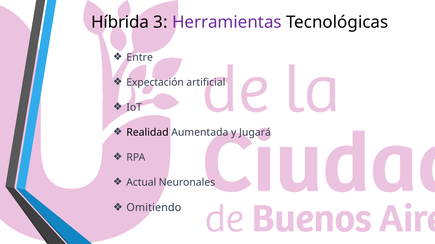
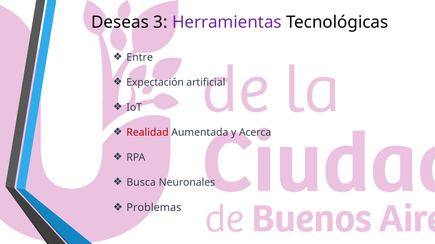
Híbrida: Híbrida -> Deseas (120, 22)
Realidad colour: black -> red (147, 133)
Jugará: Jugará -> Acerca (255, 133)
Actual: Actual -> Busca (141, 183)
Omitiendo: Omitiendo -> Problemas (154, 208)
